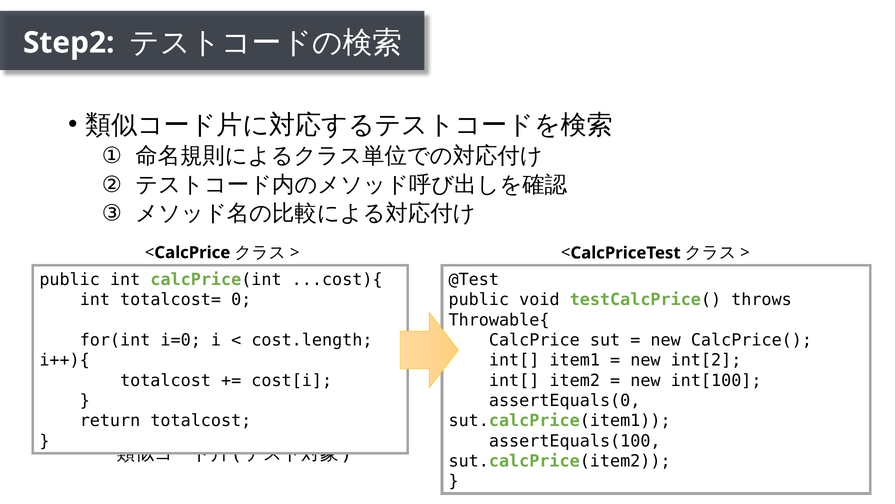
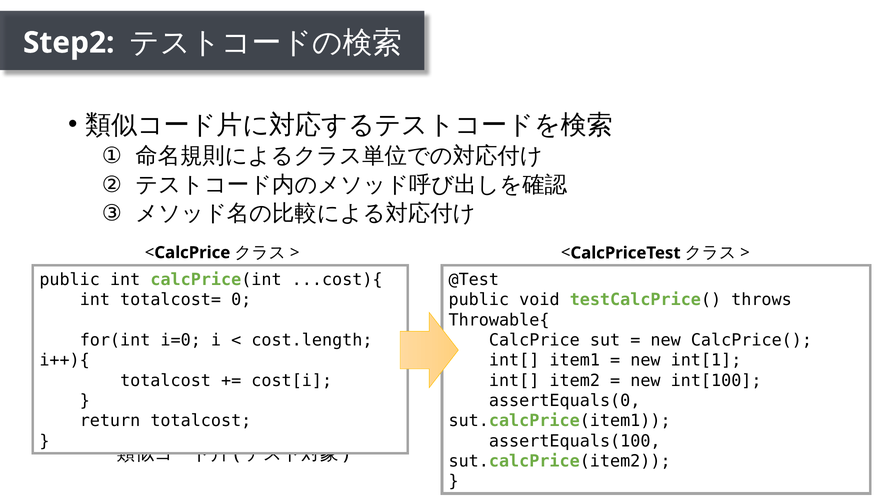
int[2: int[2 -> int[1 (706, 360)
